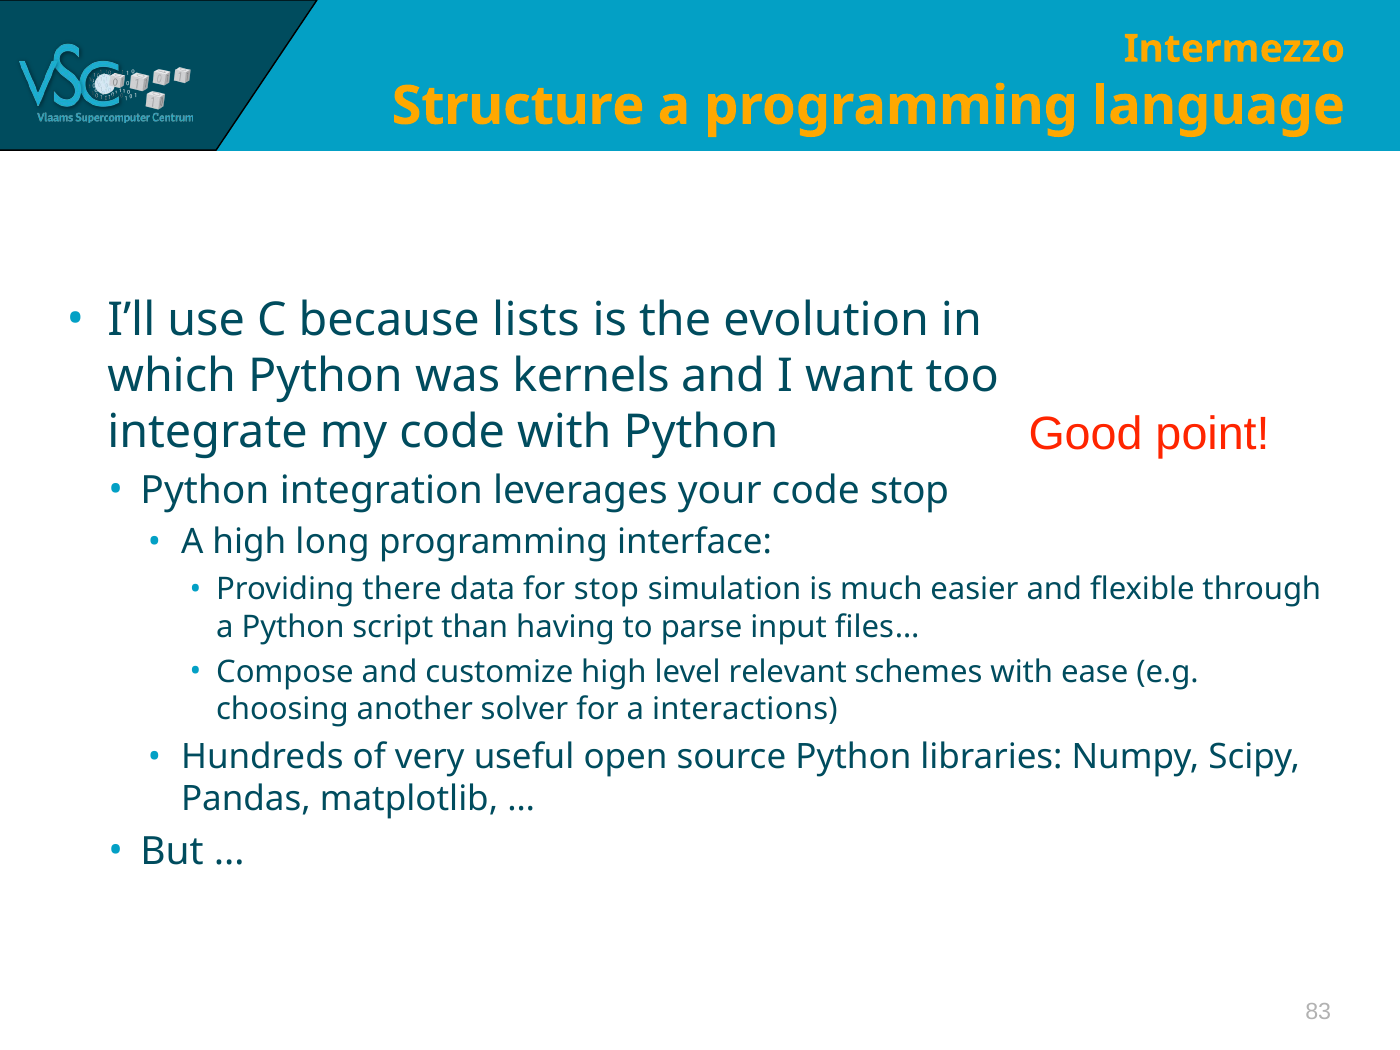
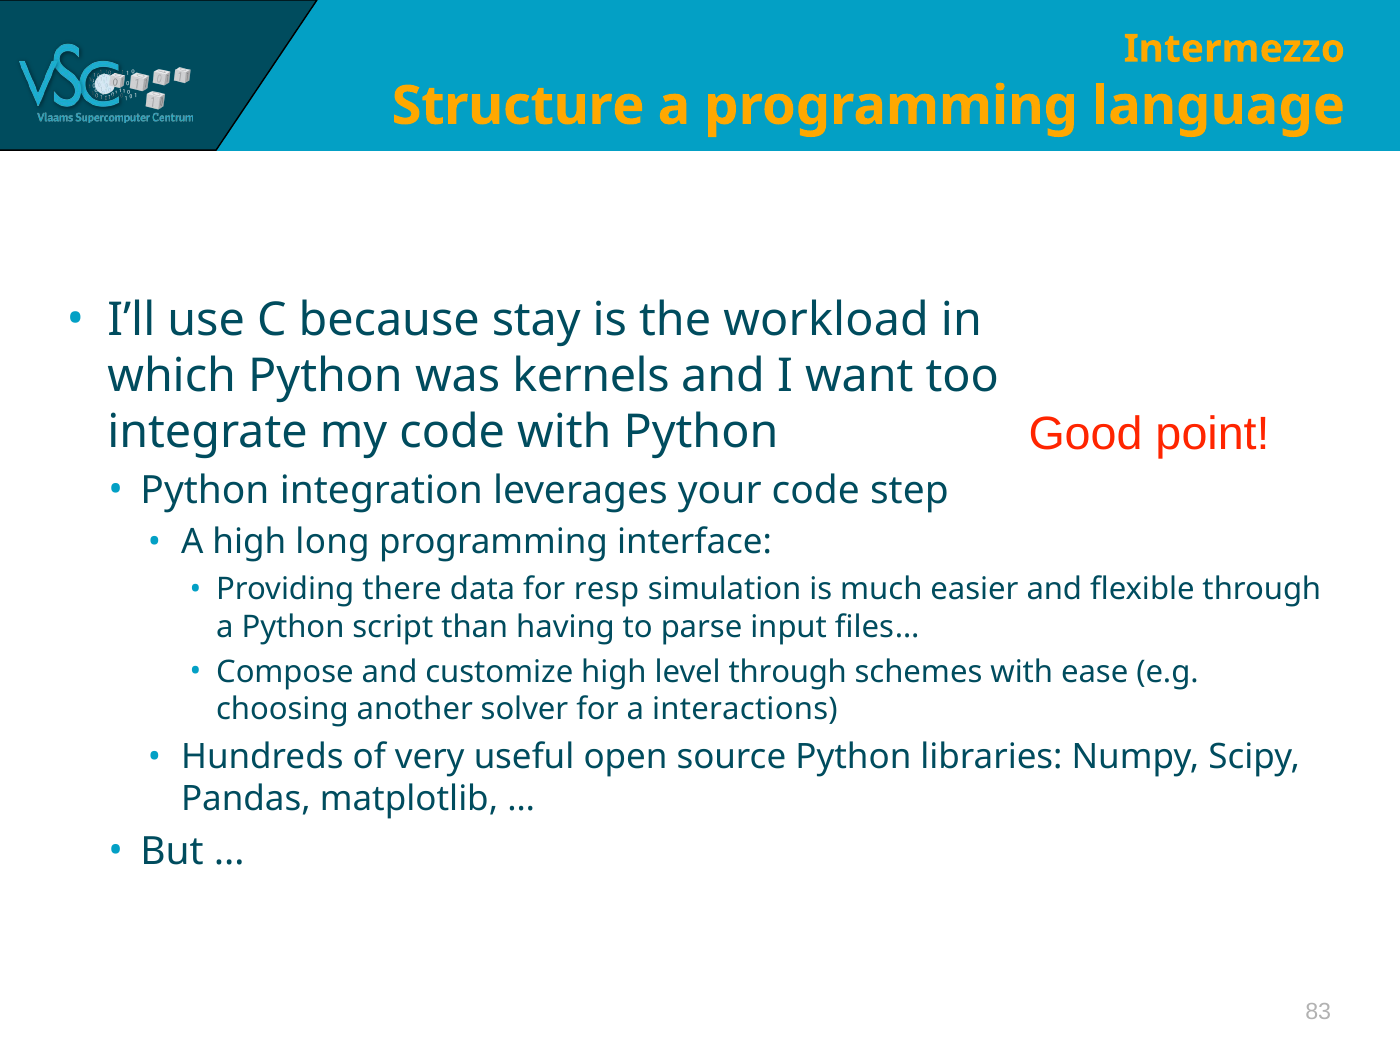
lists: lists -> stay (536, 320)
evolution: evolution -> workload (826, 320)
code stop: stop -> step (909, 490)
for stop: stop -> resp (606, 589)
level relevant: relevant -> through (788, 672)
